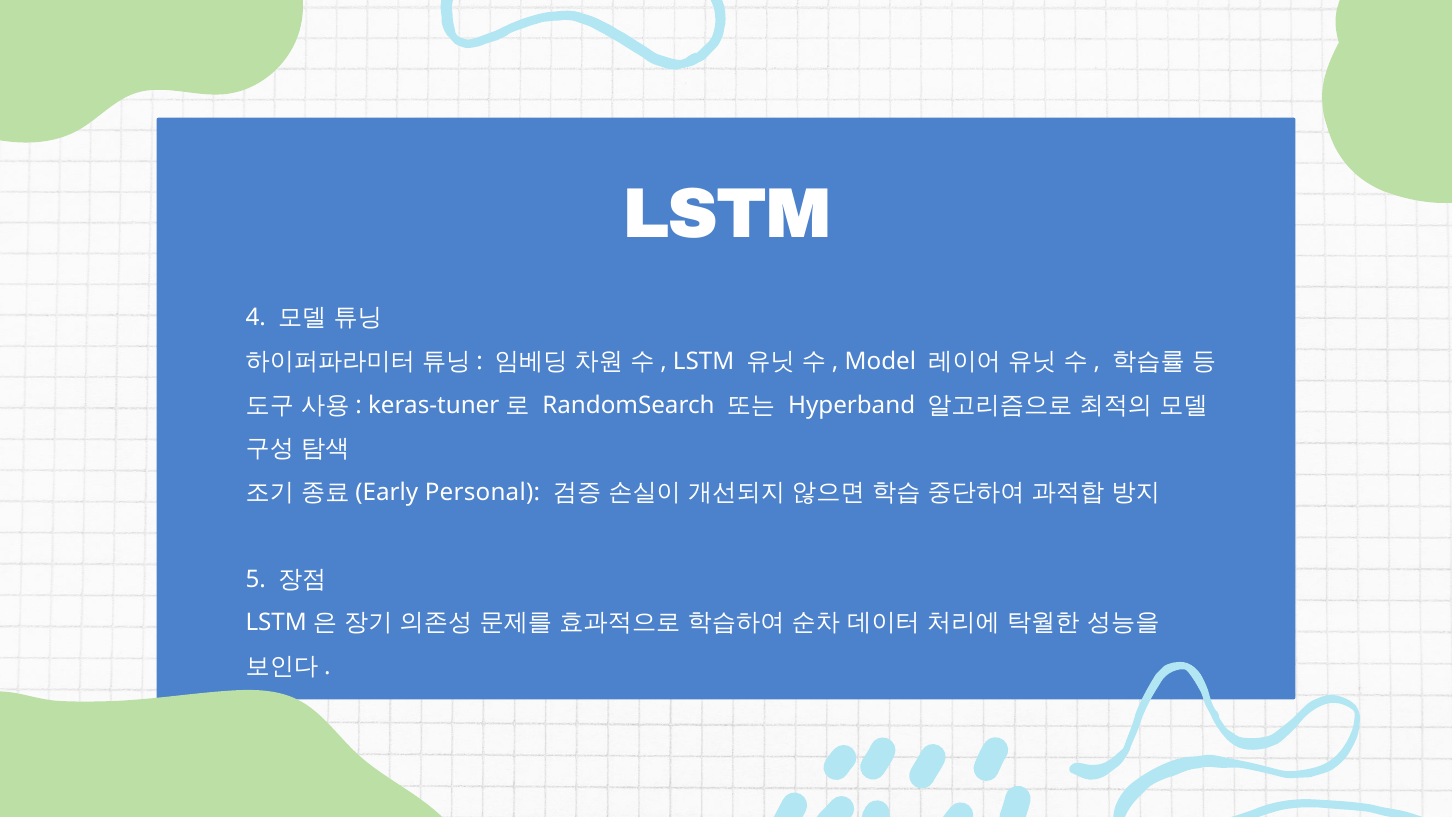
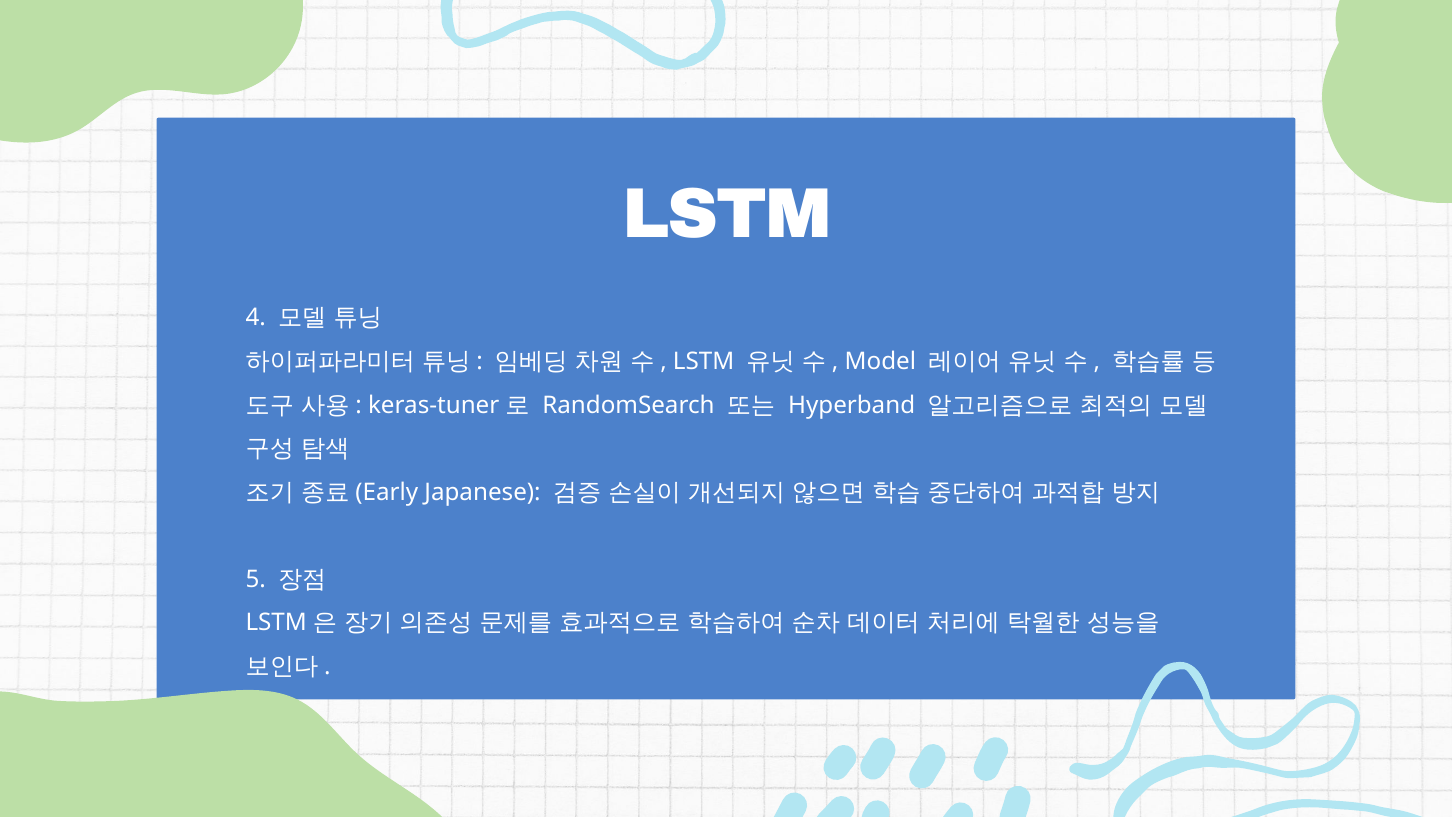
Personal: Personal -> Japanese (483, 492)
